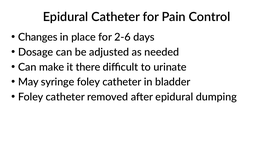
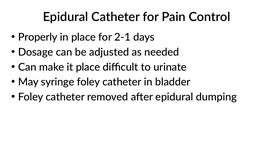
Changes: Changes -> Properly (38, 37)
2-6: 2-6 -> 2-1 (123, 37)
it there: there -> place (88, 67)
